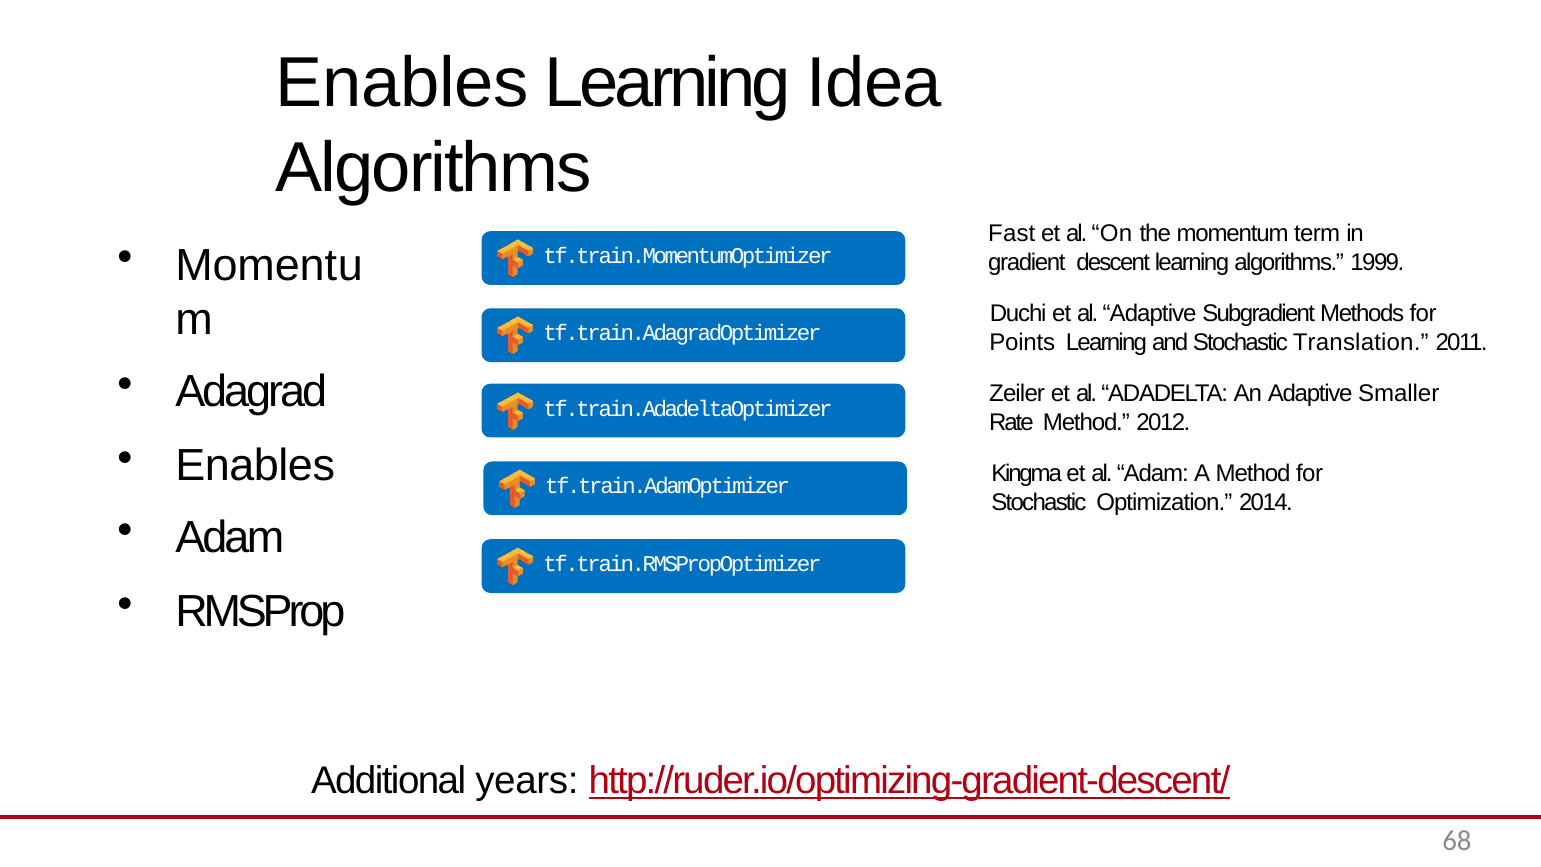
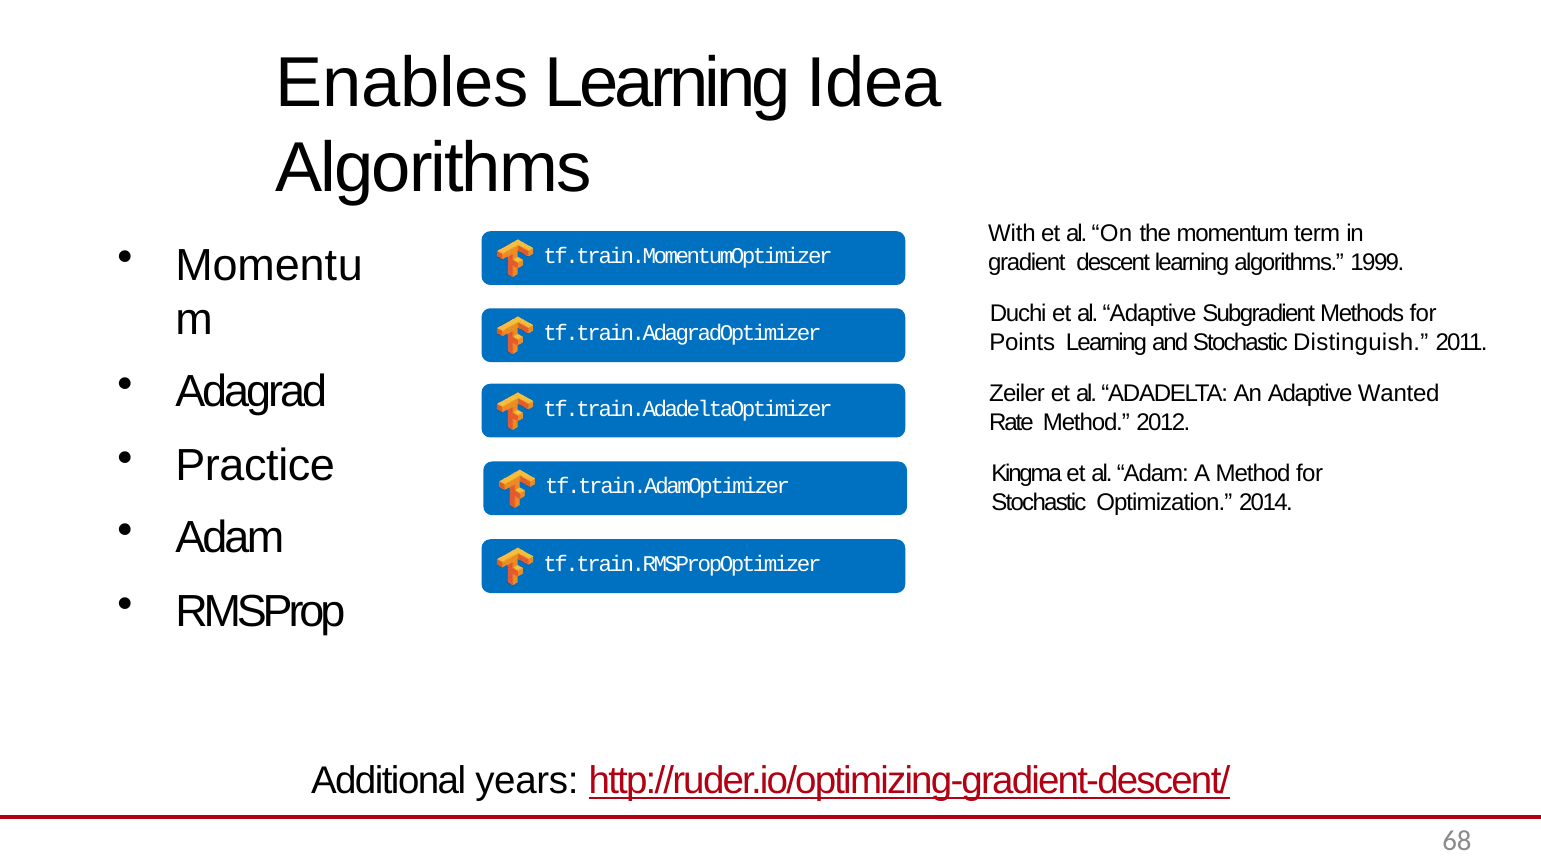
Fast: Fast -> With (1012, 234)
Translation: Translation -> Distinguish (1361, 342)
Smaller: Smaller -> Wanted (1399, 393)
Enables: Enables -> Practice (255, 466)
